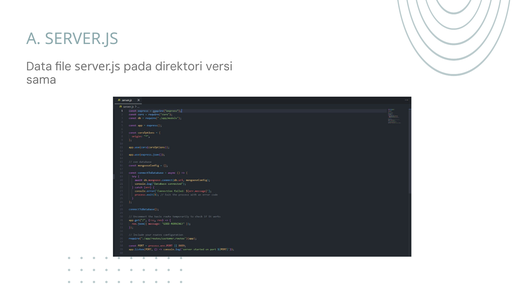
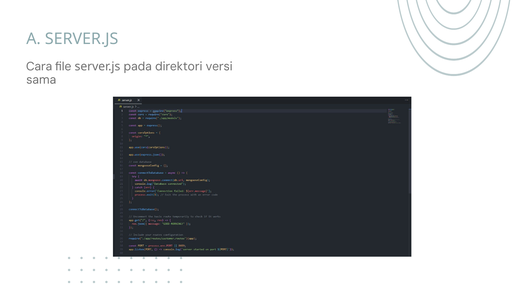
Data: Data -> Cara (39, 67)
